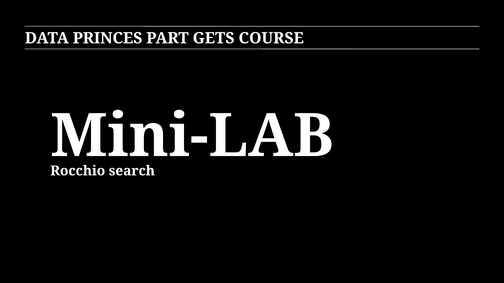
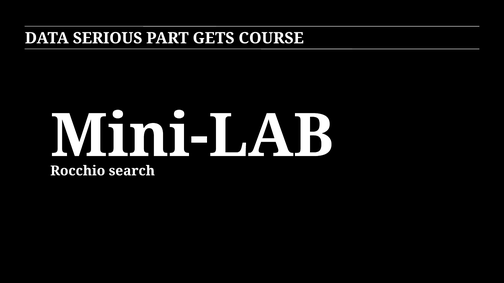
PRINCES: PRINCES -> SERIOUS (108, 38)
